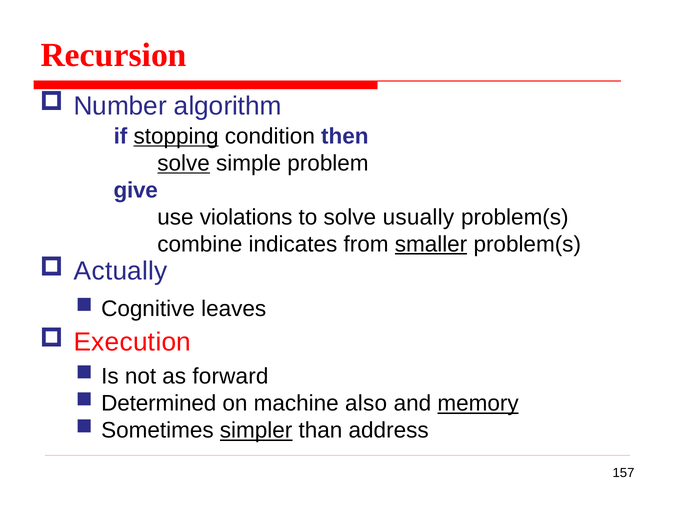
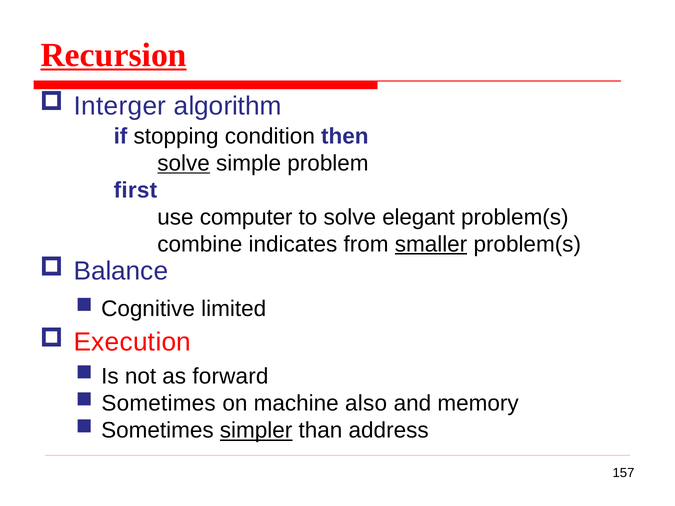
Recursion underline: none -> present (114, 55)
Number: Number -> Interger (120, 106)
stopping underline: present -> none (176, 136)
give: give -> first (135, 190)
violations: violations -> computer (246, 217)
usually: usually -> elegant (419, 217)
Actually: Actually -> Balance (121, 271)
leaves: leaves -> limited (234, 309)
Determined: Determined -> Sometimes (159, 404)
memory underline: present -> none (478, 404)
